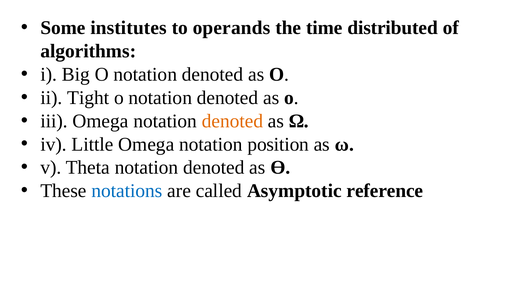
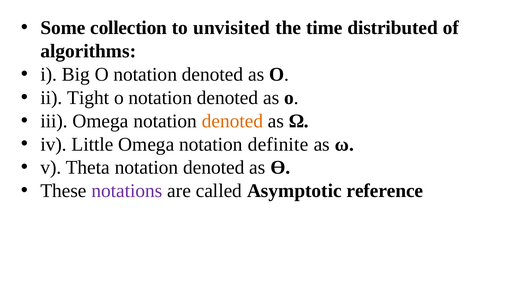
institutes: institutes -> collection (129, 28)
operands: operands -> unvisited (231, 28)
position: position -> definite (278, 144)
notations colour: blue -> purple (127, 191)
